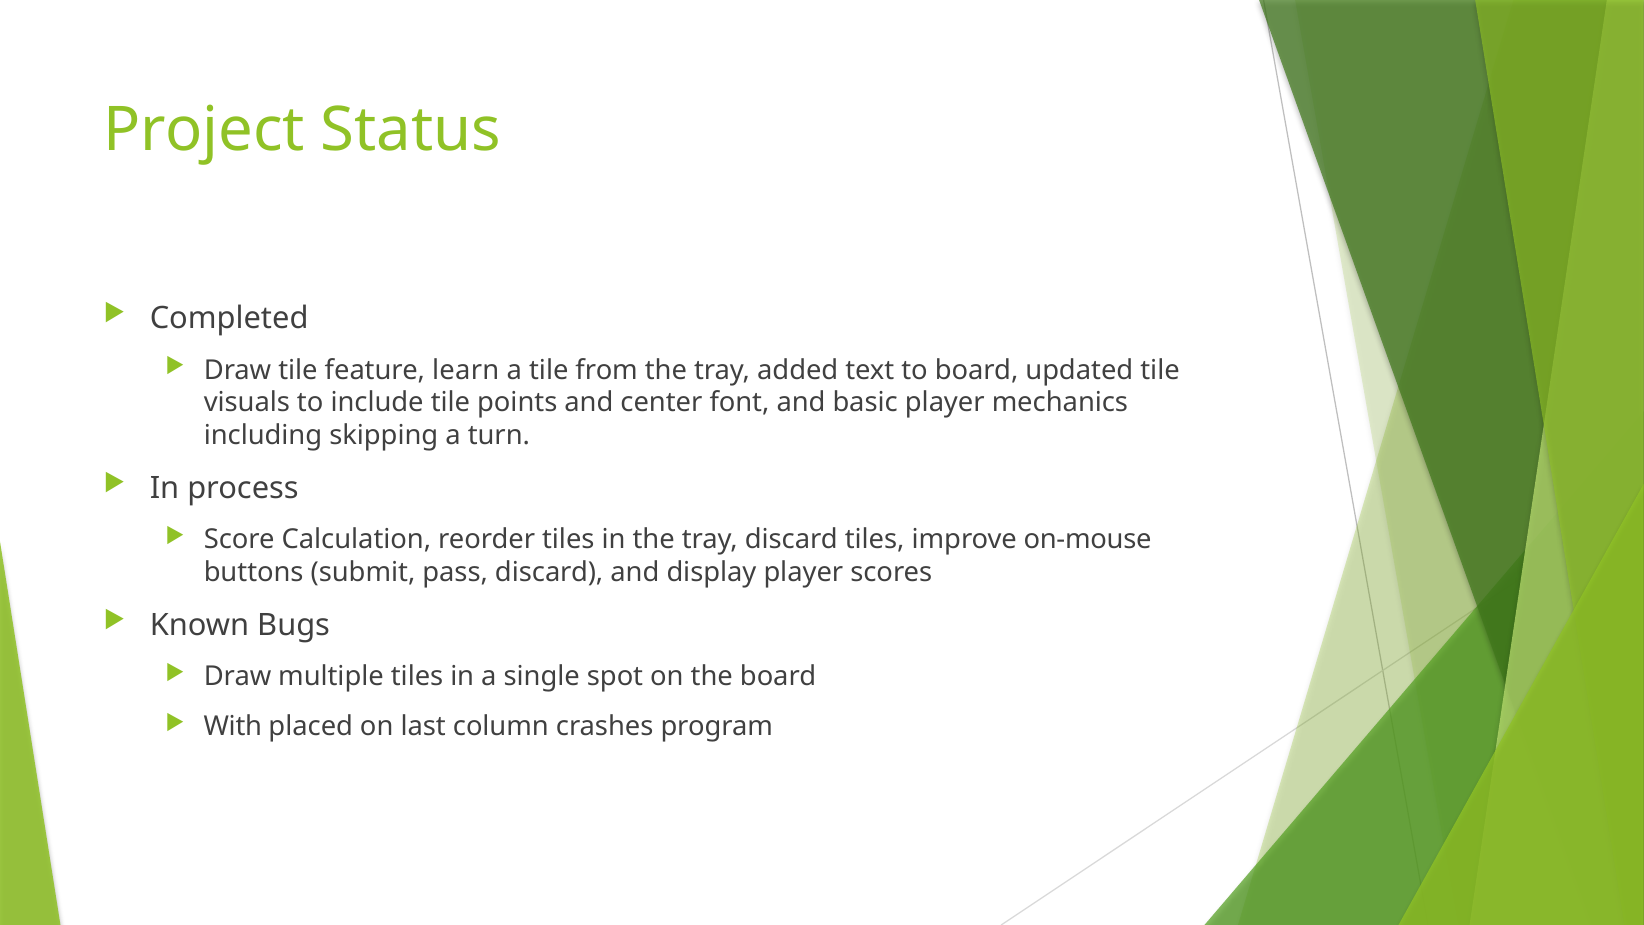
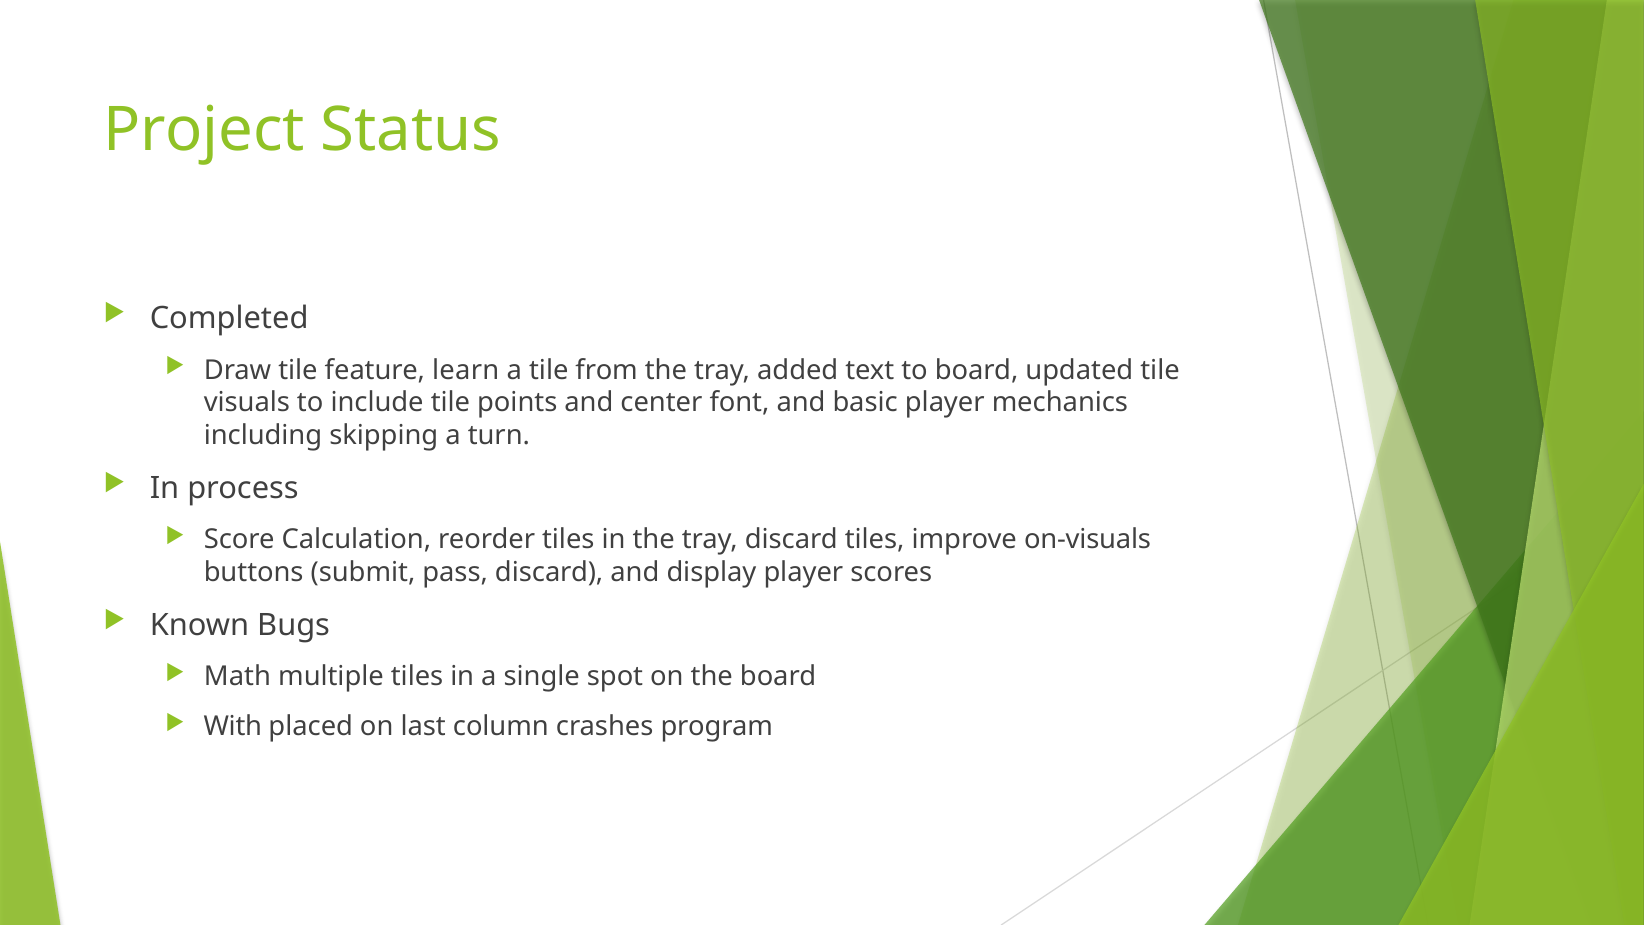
on-mouse: on-mouse -> on-visuals (1088, 540)
Draw: Draw -> Math (237, 677)
